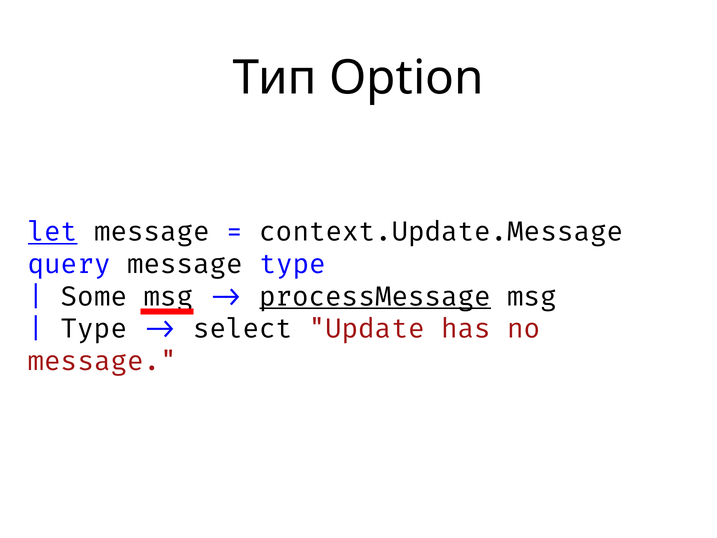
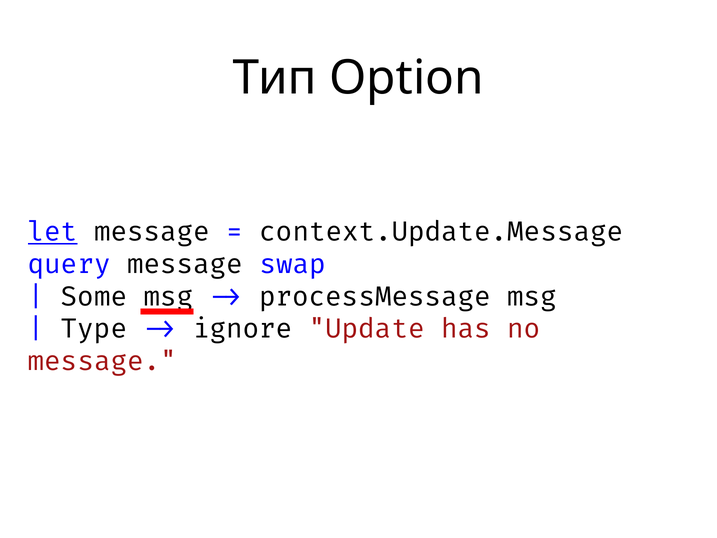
message type: type -> swap (293, 264)
processMessage underline: present -> none (375, 297)
select: select -> ignore (243, 329)
